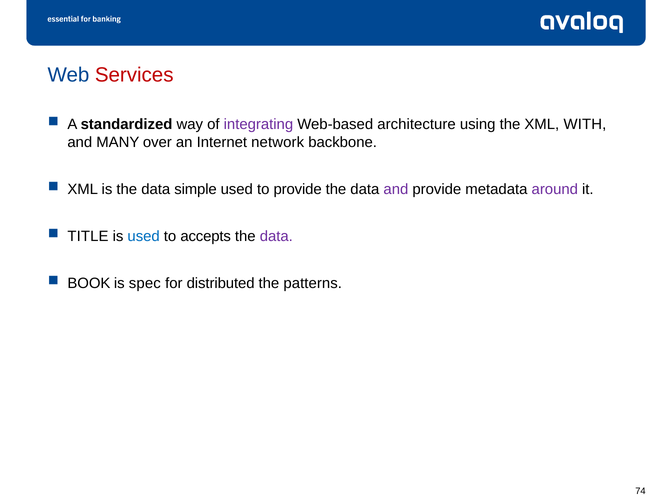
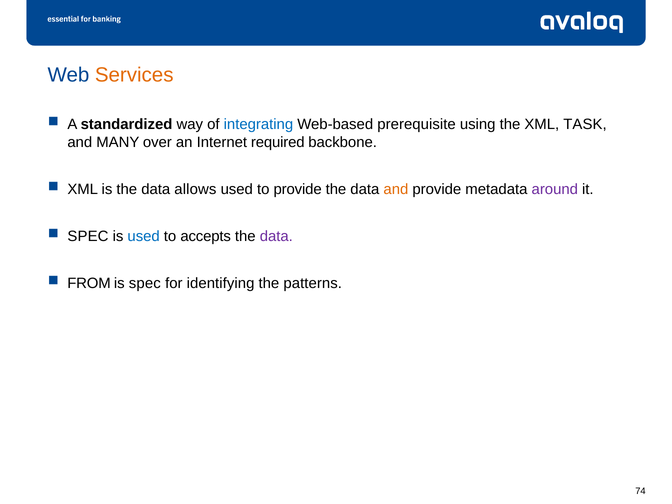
Services colour: red -> orange (134, 75)
integrating colour: purple -> blue (258, 124)
architecture: architecture -> prerequisite (417, 124)
WITH: WITH -> TASK (585, 124)
network: network -> required (278, 142)
simple: simple -> allows (195, 189)
and colour: purple -> orange (396, 189)
TITLE: TITLE -> SPEC (88, 236)
BOOK: BOOK -> FROM (89, 283)
distributed: distributed -> identifying (221, 283)
